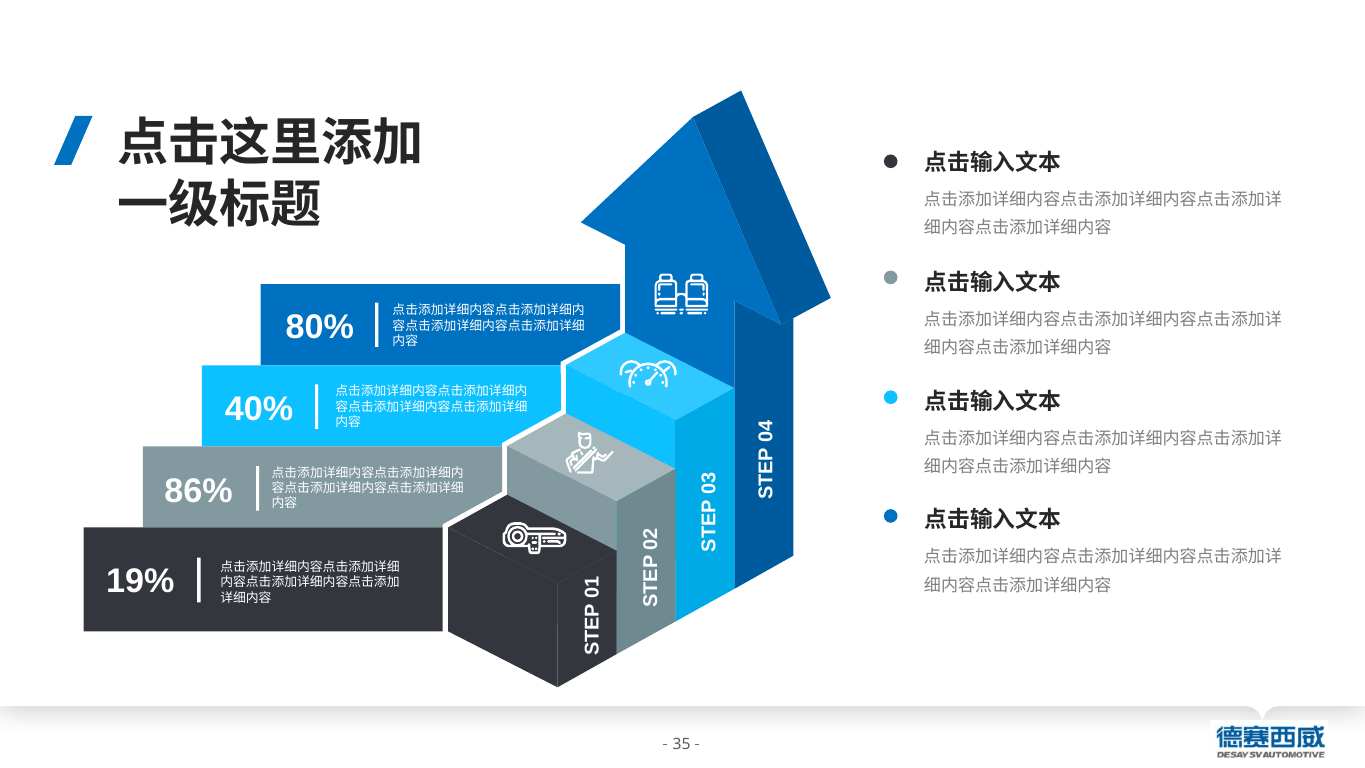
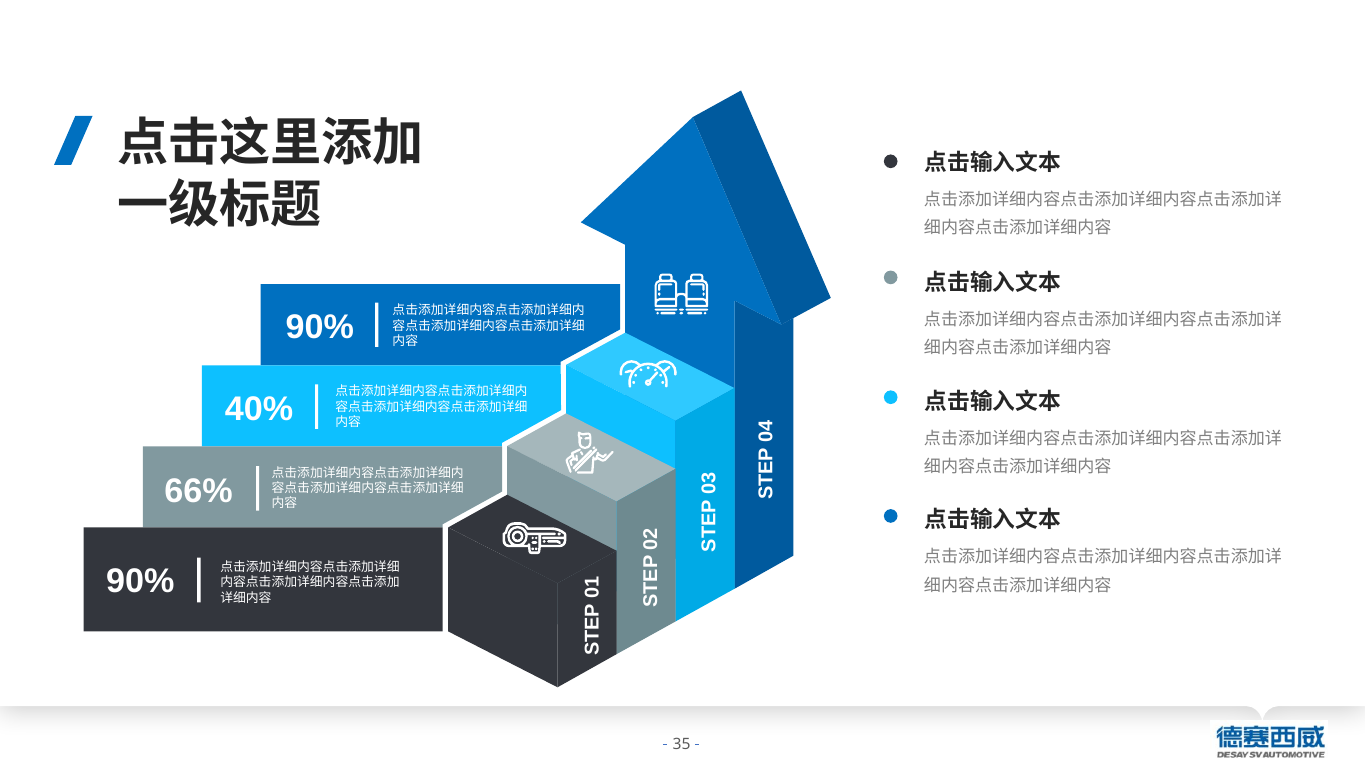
80%: 80% -> 90% (320, 327)
86%: 86% -> 66% (198, 491)
19%: 19% -> 90% (140, 581)
